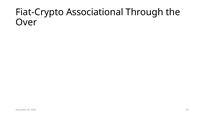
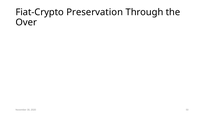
Associational: Associational -> Preservation (95, 12)
